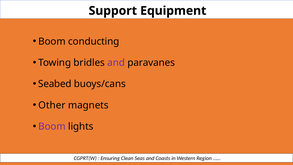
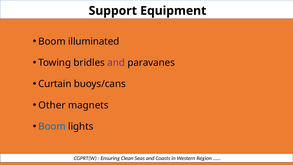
conducting: conducting -> illuminated (94, 41)
Seabed: Seabed -> Curtain (55, 84)
Boom colour: purple -> blue (52, 126)
